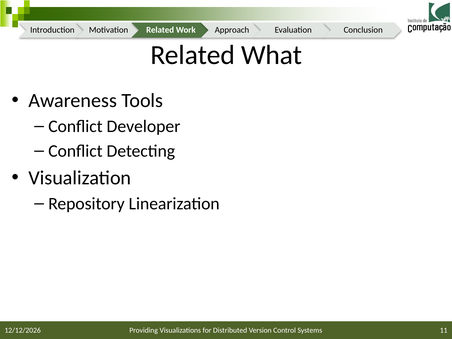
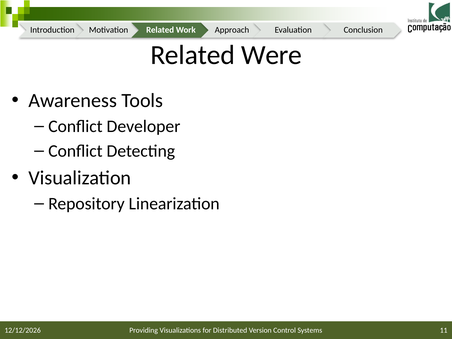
What: What -> Were (272, 55)
